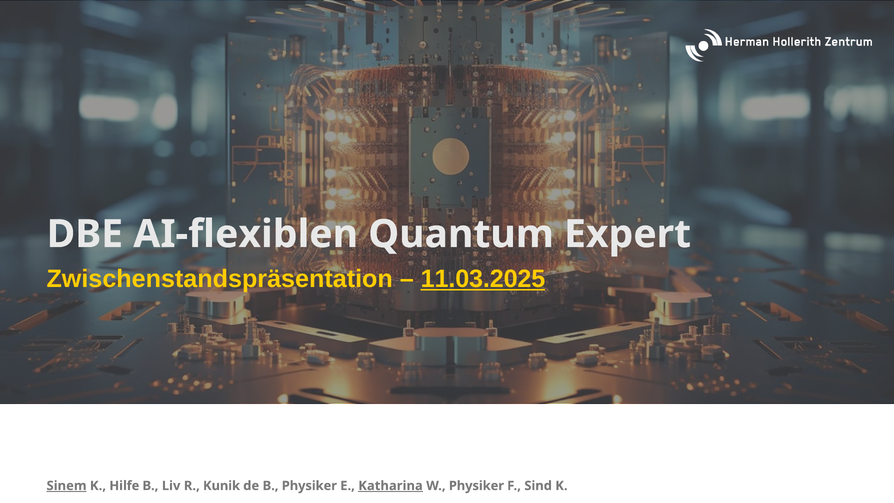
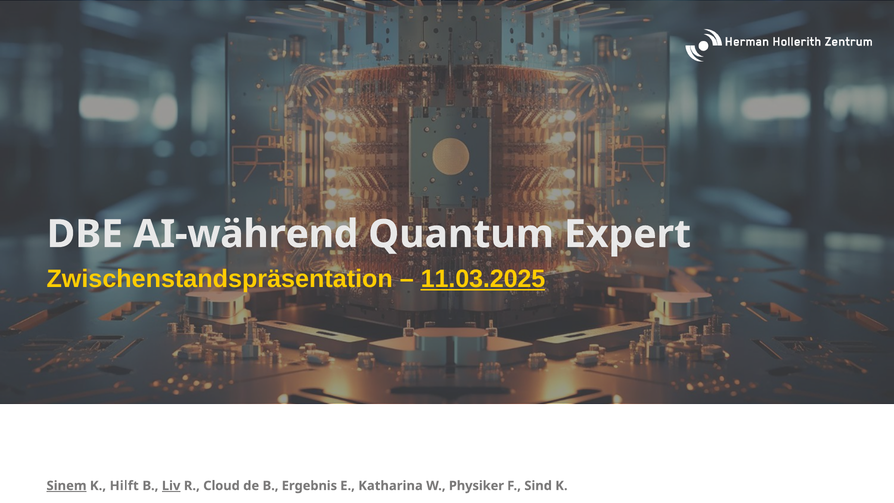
AI-flexiblen: AI-flexiblen -> AI-während (246, 234)
Hilfe: Hilfe -> Hilft (124, 486)
Liv underline: none -> present (171, 486)
Kunik: Kunik -> Cloud (222, 486)
B Physiker: Physiker -> Ergebnis (309, 486)
Katharina underline: present -> none (391, 486)
